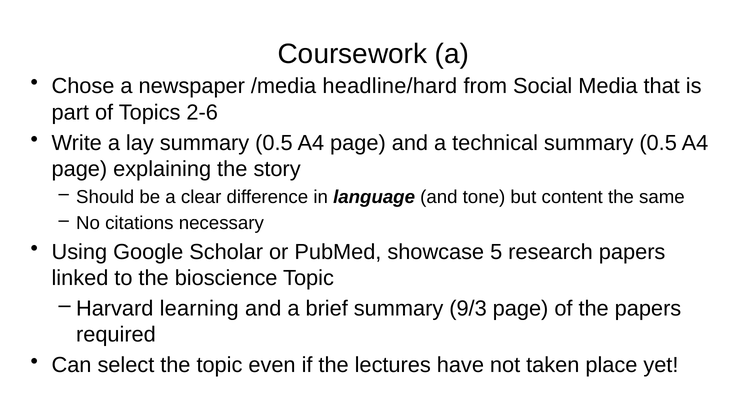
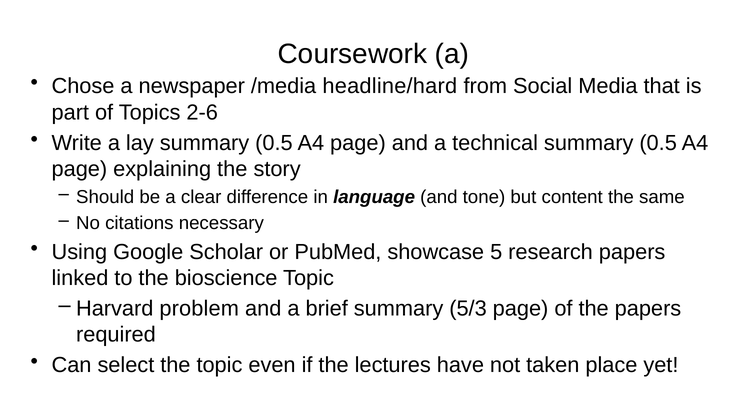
learning: learning -> problem (199, 309)
9/3: 9/3 -> 5/3 (468, 309)
